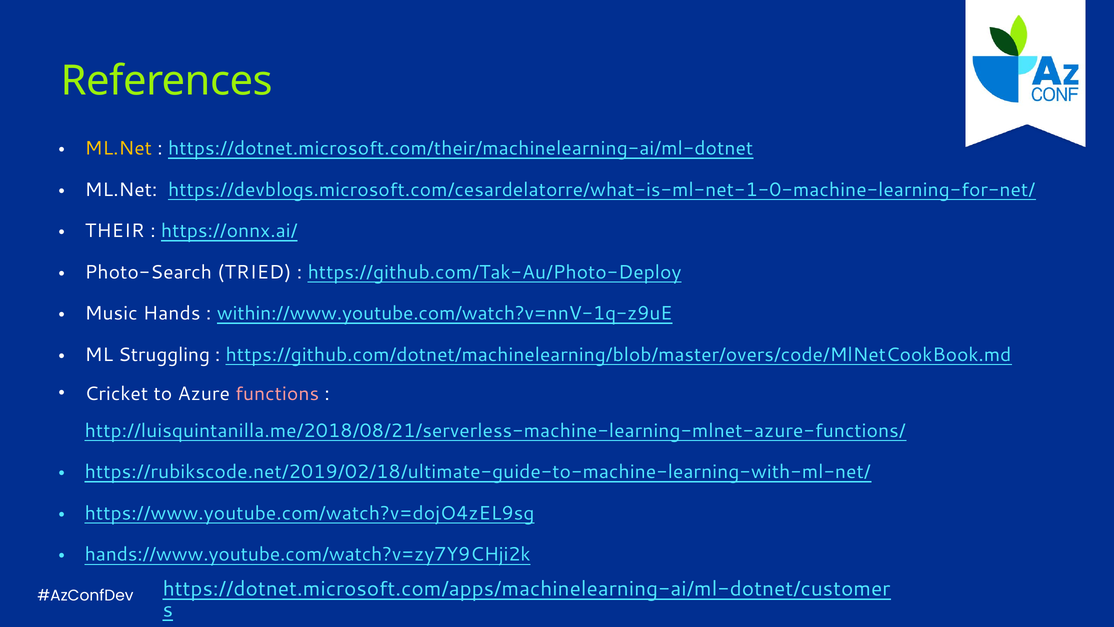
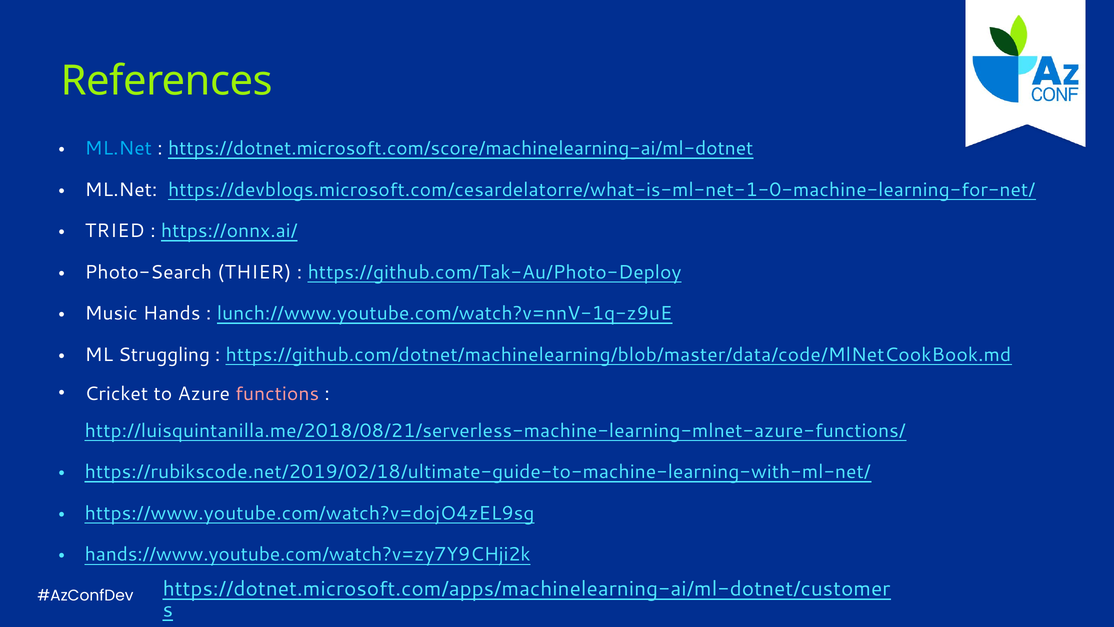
ML.Net colour: yellow -> light blue (118, 148)
https://dotnet.microsoft.com/their/machinelearning-ai/ml-dotnet: https://dotnet.microsoft.com/their/machinelearning-ai/ml-dotnet -> https://dotnet.microsoft.com/score/machinelearning-ai/ml-dotnet (461, 148)
THEIR: THEIR -> TRIED (115, 231)
TRIED: TRIED -> THIER (254, 272)
within://www.youtube.com/watch?v=nnV-1q-z9uE: within://www.youtube.com/watch?v=nnV-1q-z9uE -> lunch://www.youtube.com/watch?v=nnV-1q-z9uE (444, 313)
https://github.com/dotnet/machinelearning/blob/master/overs/code/MlNetCookBook.md: https://github.com/dotnet/machinelearning/blob/master/overs/code/MlNetCookBook.md -> https://github.com/dotnet/machinelearning/blob/master/data/code/MlNetCookBook.md (618, 355)
